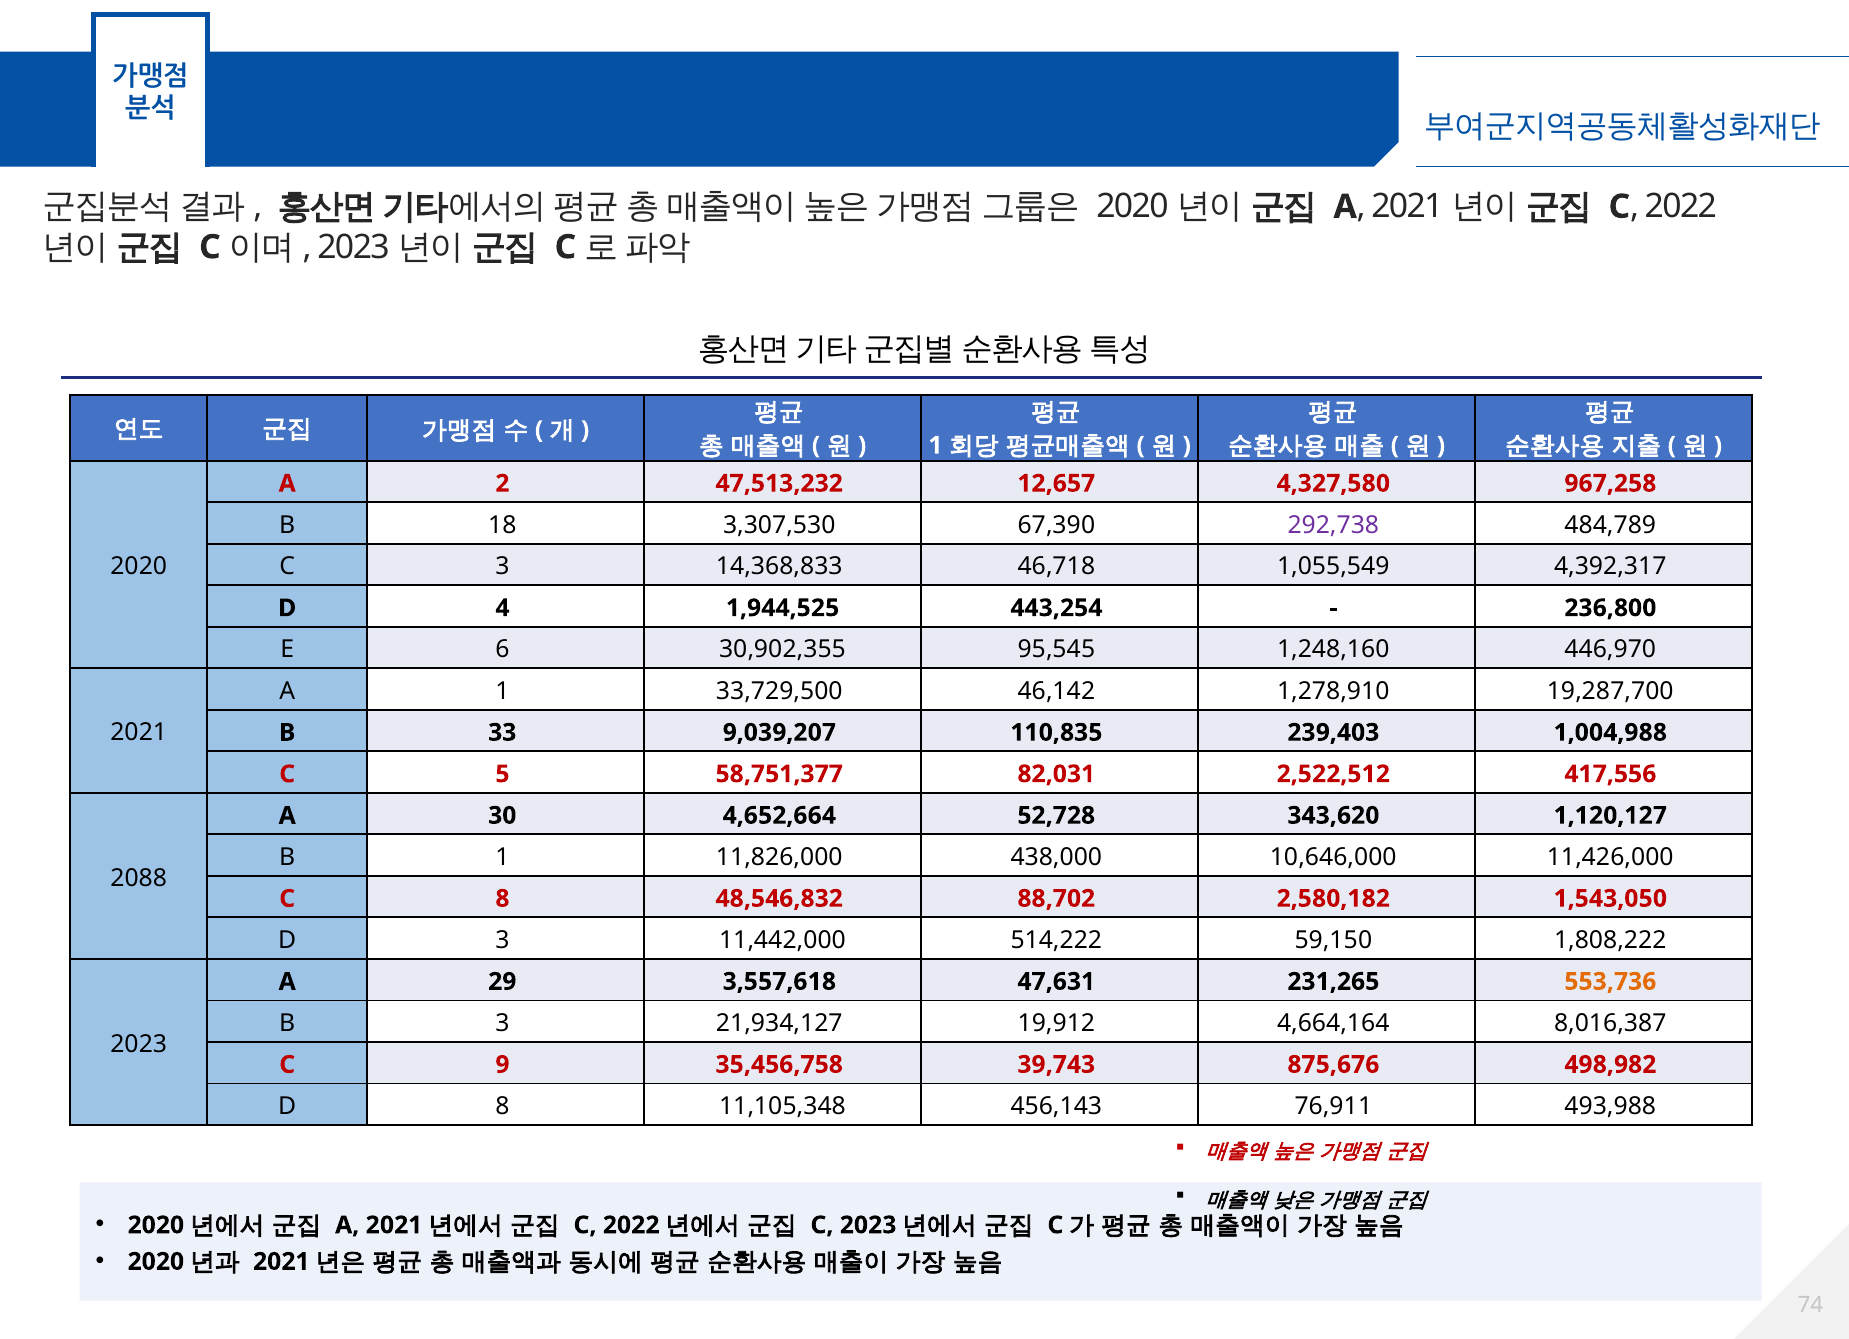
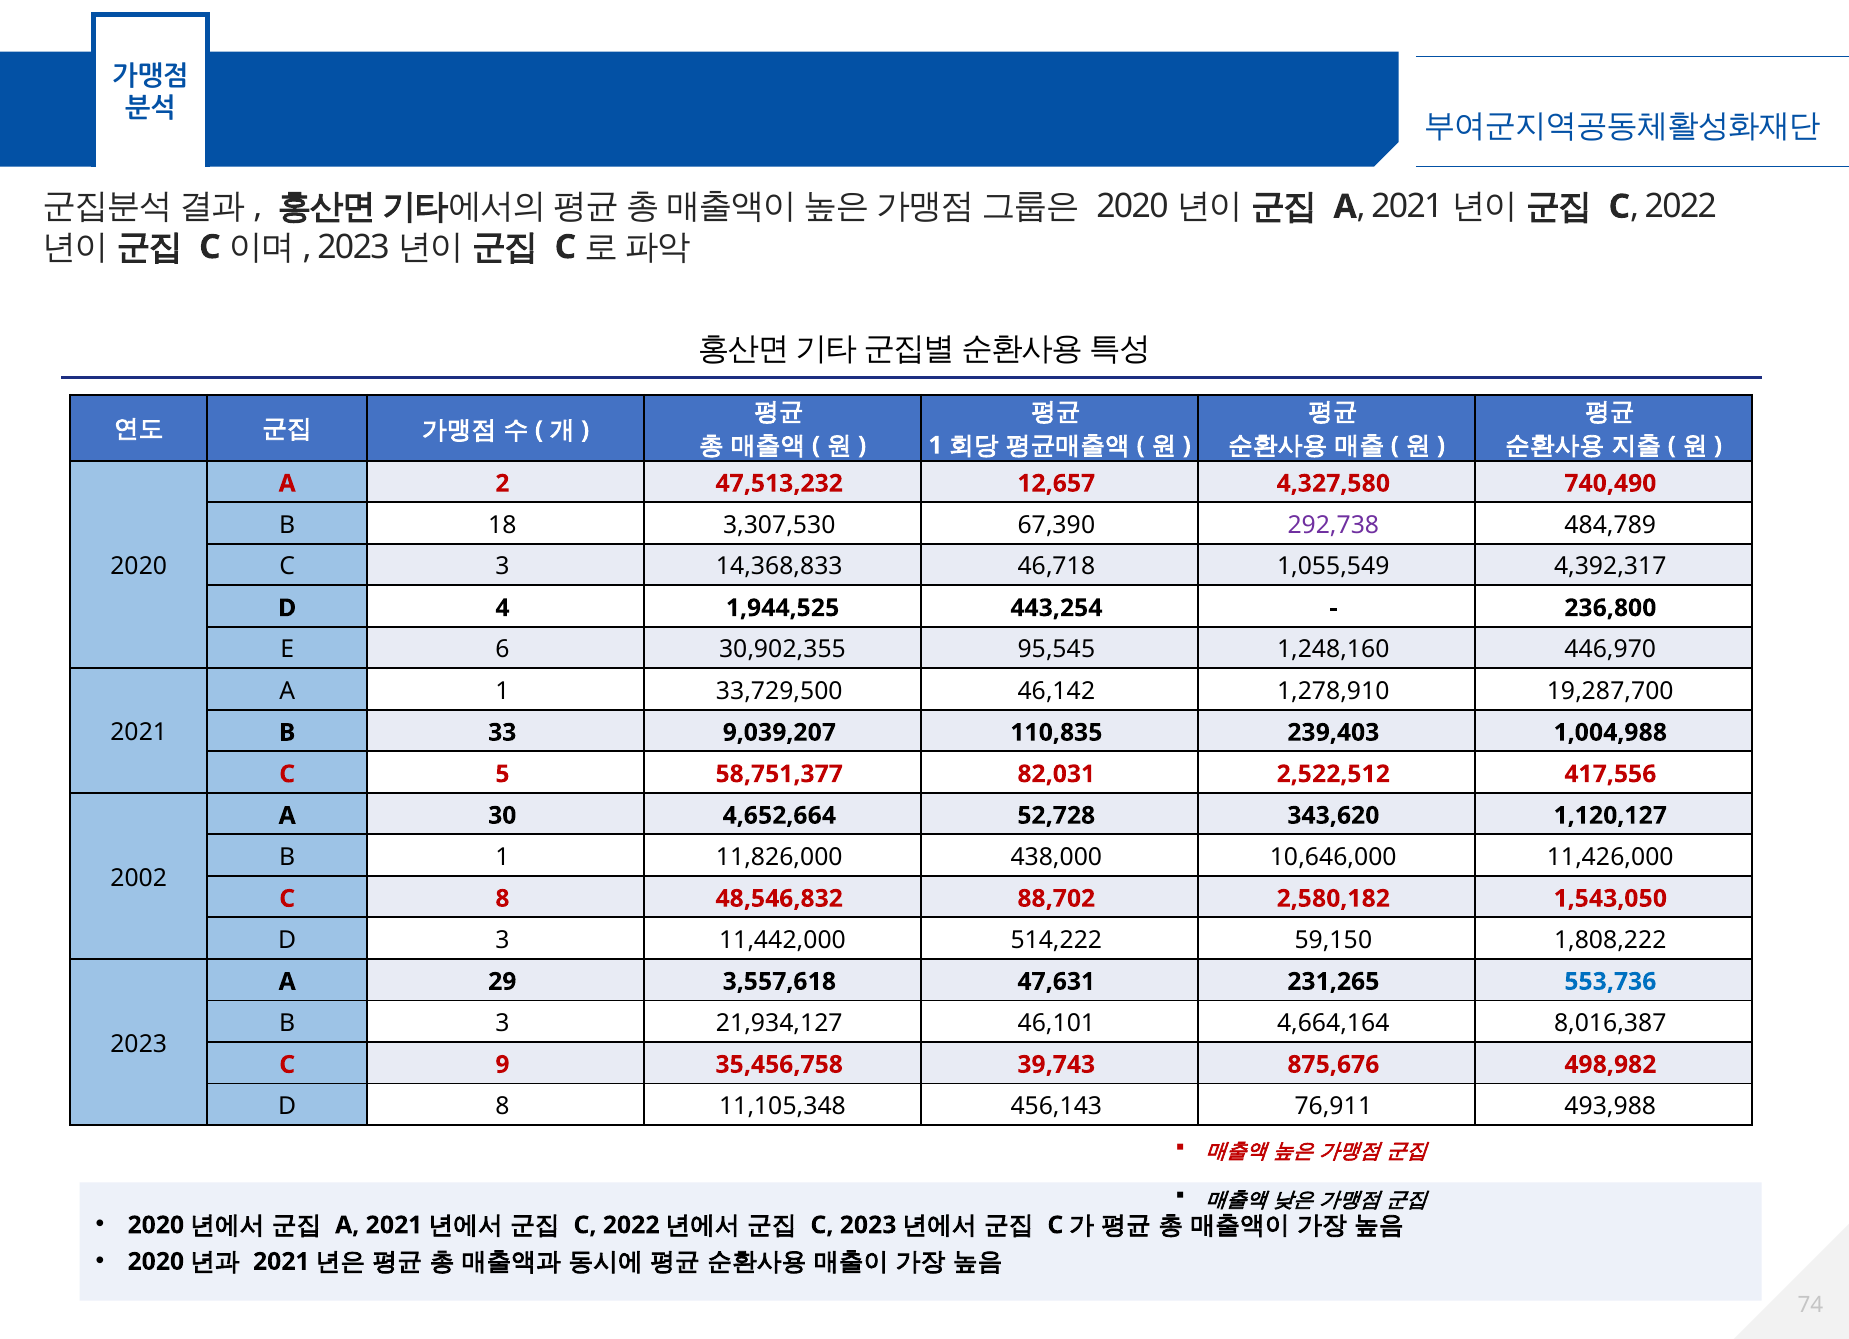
967,258: 967,258 -> 740,490 (1610, 483)
2088: 2088 -> 2002 (139, 878)
553,736 colour: orange -> blue (1610, 982)
19,912: 19,912 -> 46,101 (1056, 1023)
